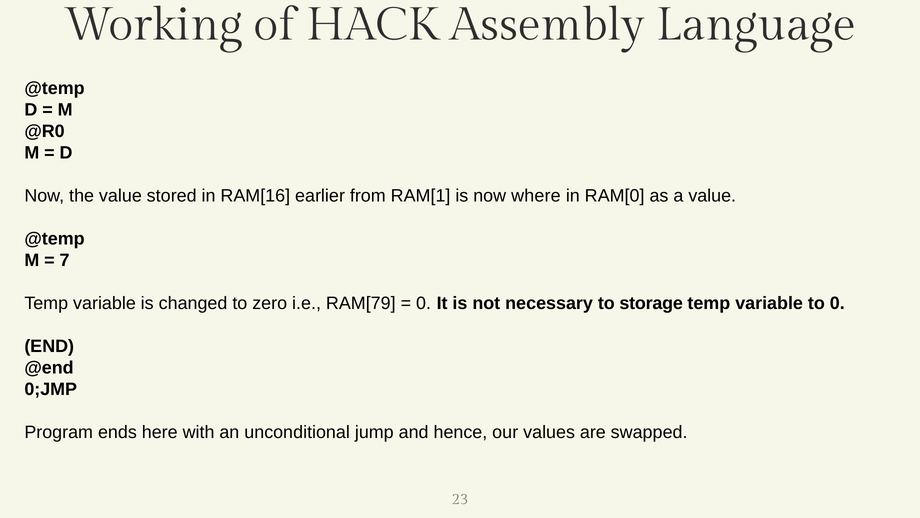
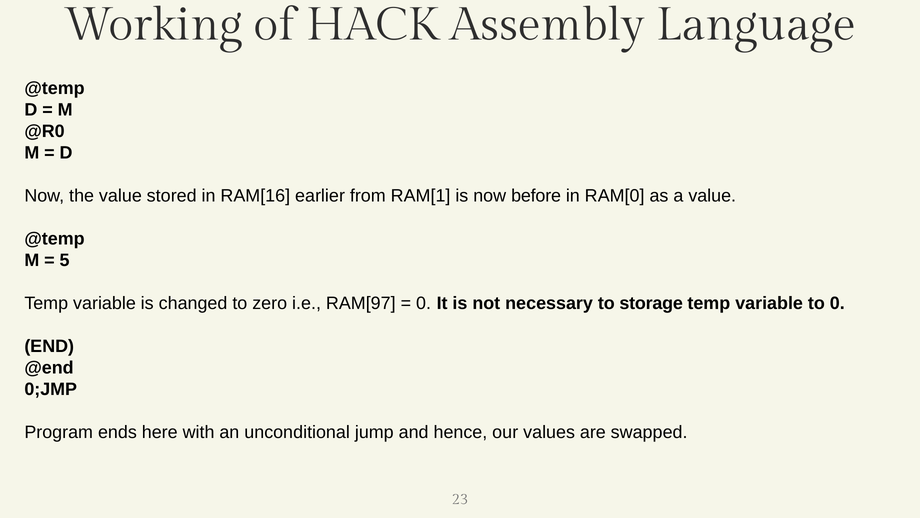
where: where -> before (536, 196)
7: 7 -> 5 (65, 260)
RAM[79: RAM[79 -> RAM[97 (361, 303)
